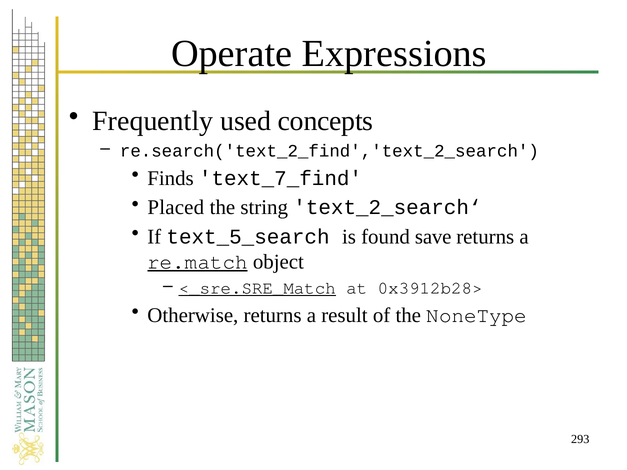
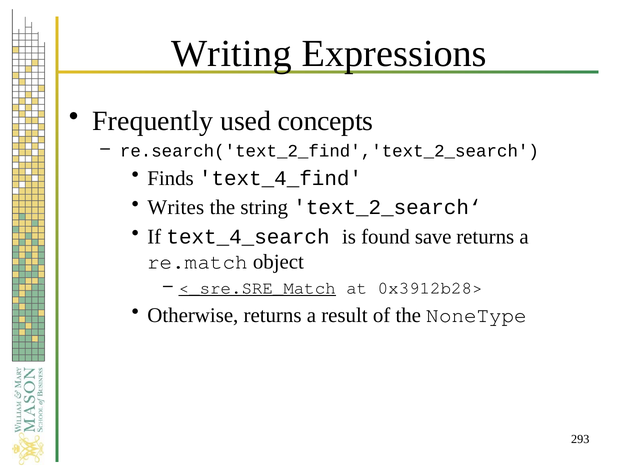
Operate: Operate -> Writing (231, 54)
text_7_find: text_7_find -> text_4_find (281, 178)
Placed: Placed -> Writes (176, 208)
text_5_search: text_5_search -> text_4_search (248, 237)
re.match underline: present -> none (198, 262)
